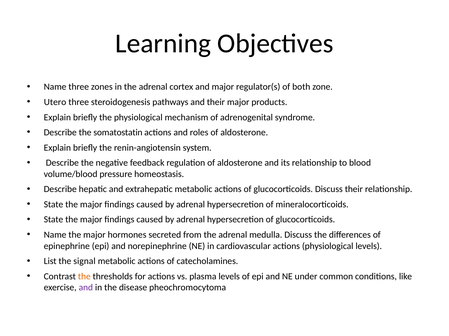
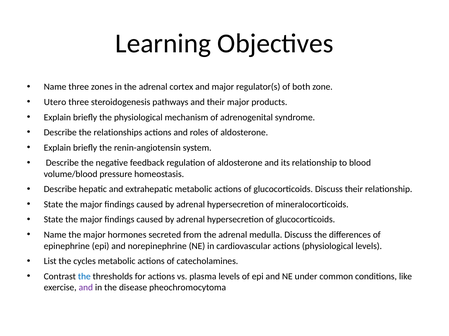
somatostatin: somatostatin -> relationships (118, 133)
signal: signal -> cycles (85, 262)
the colour: orange -> blue (84, 277)
